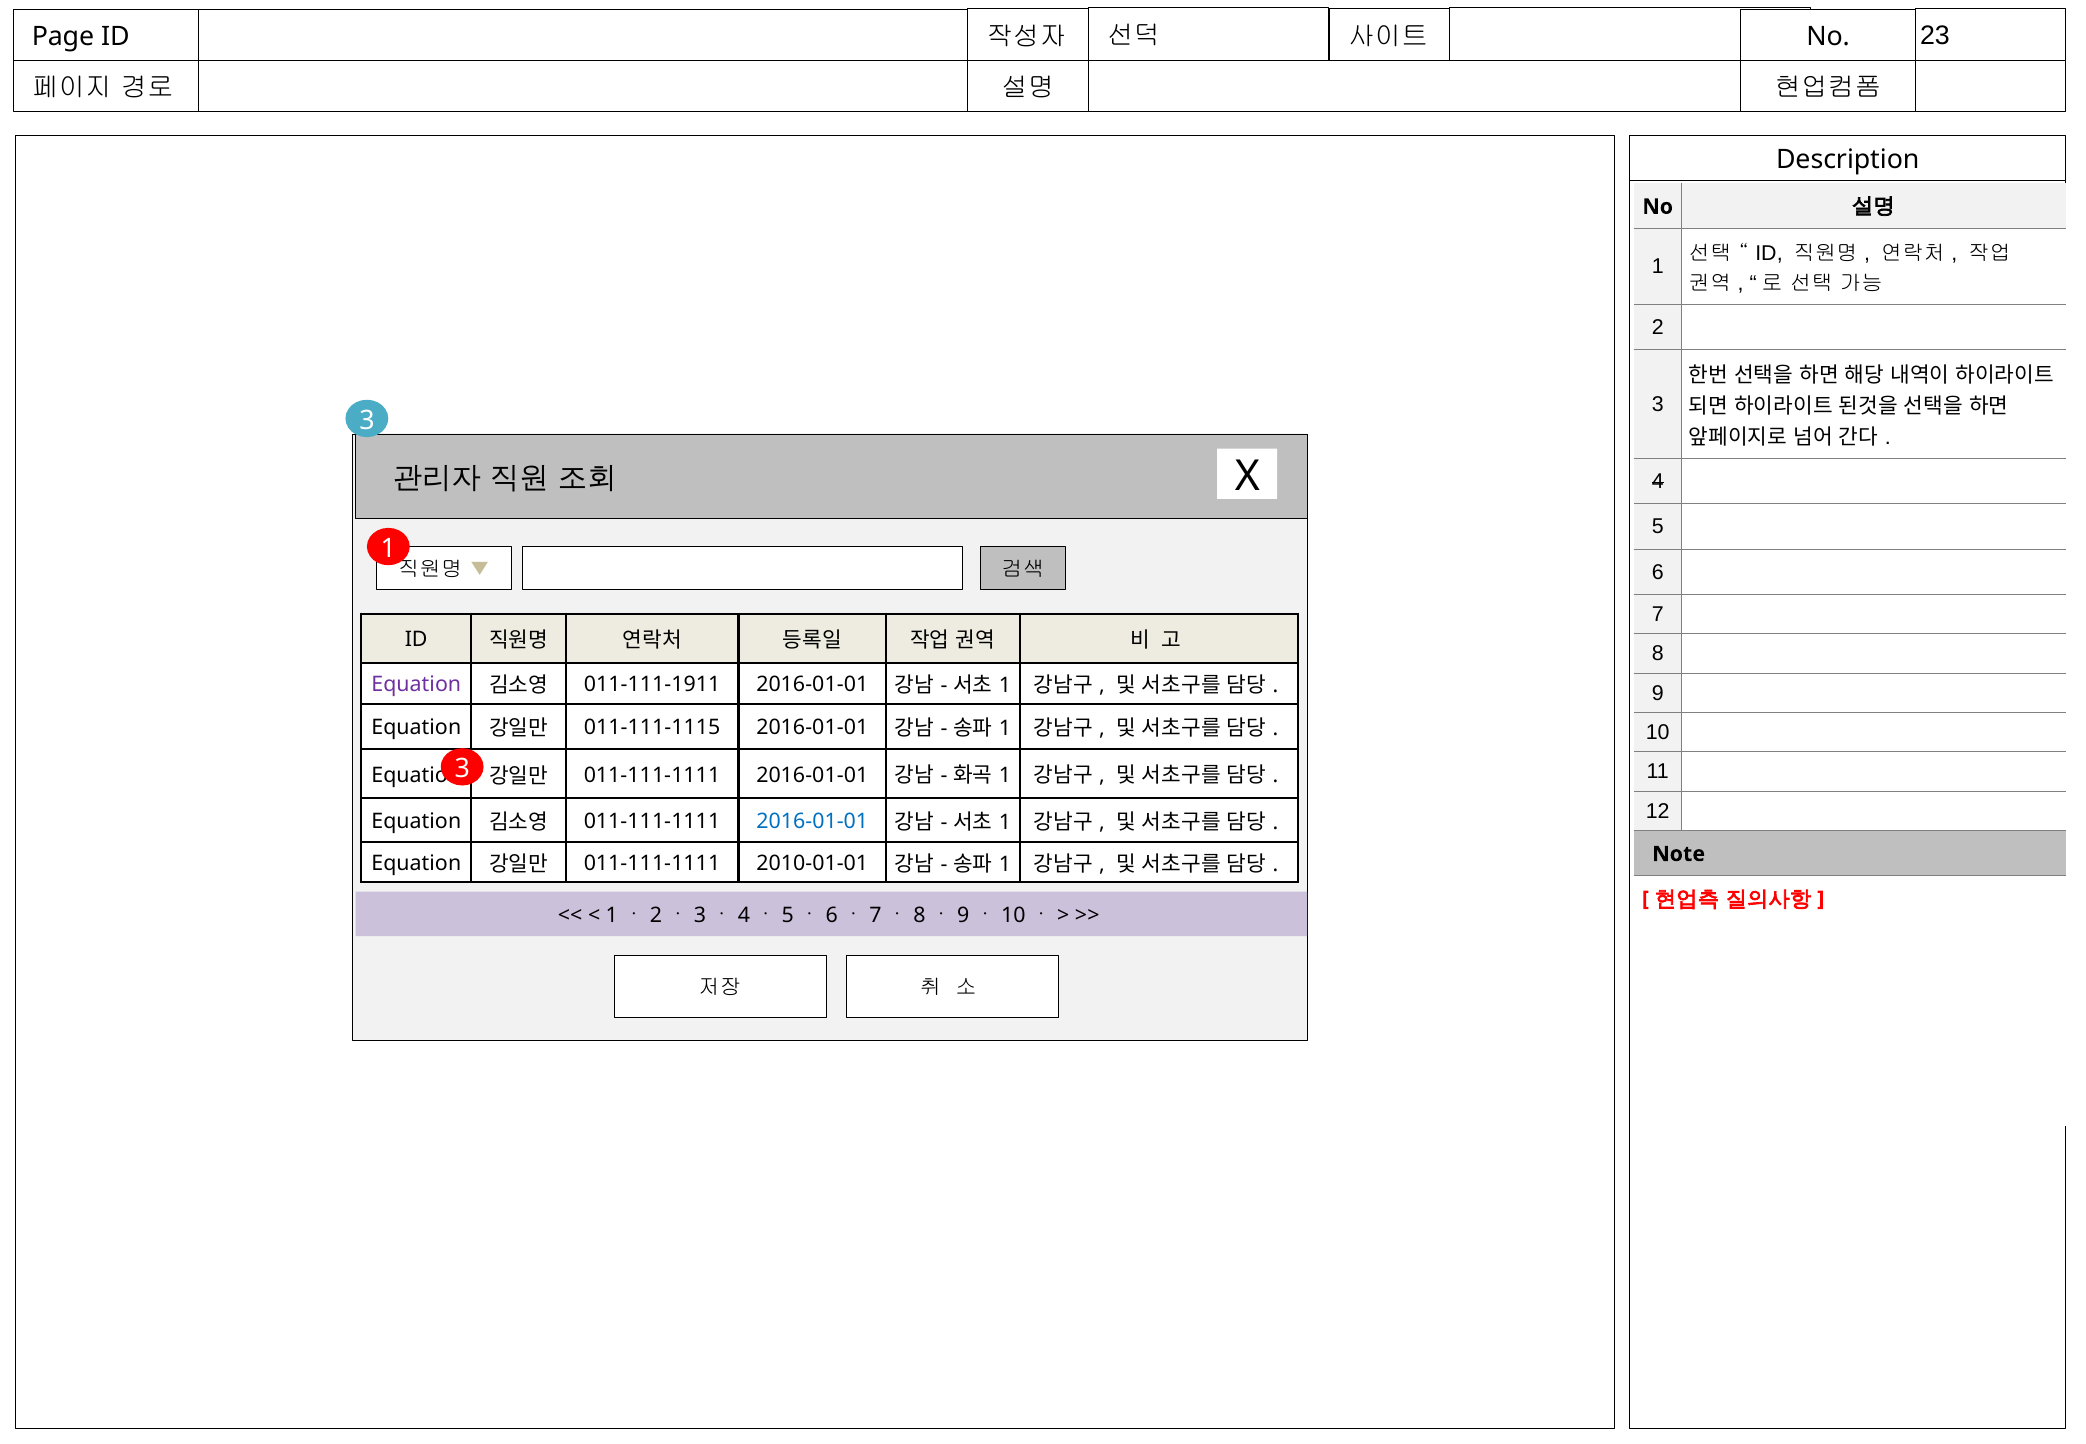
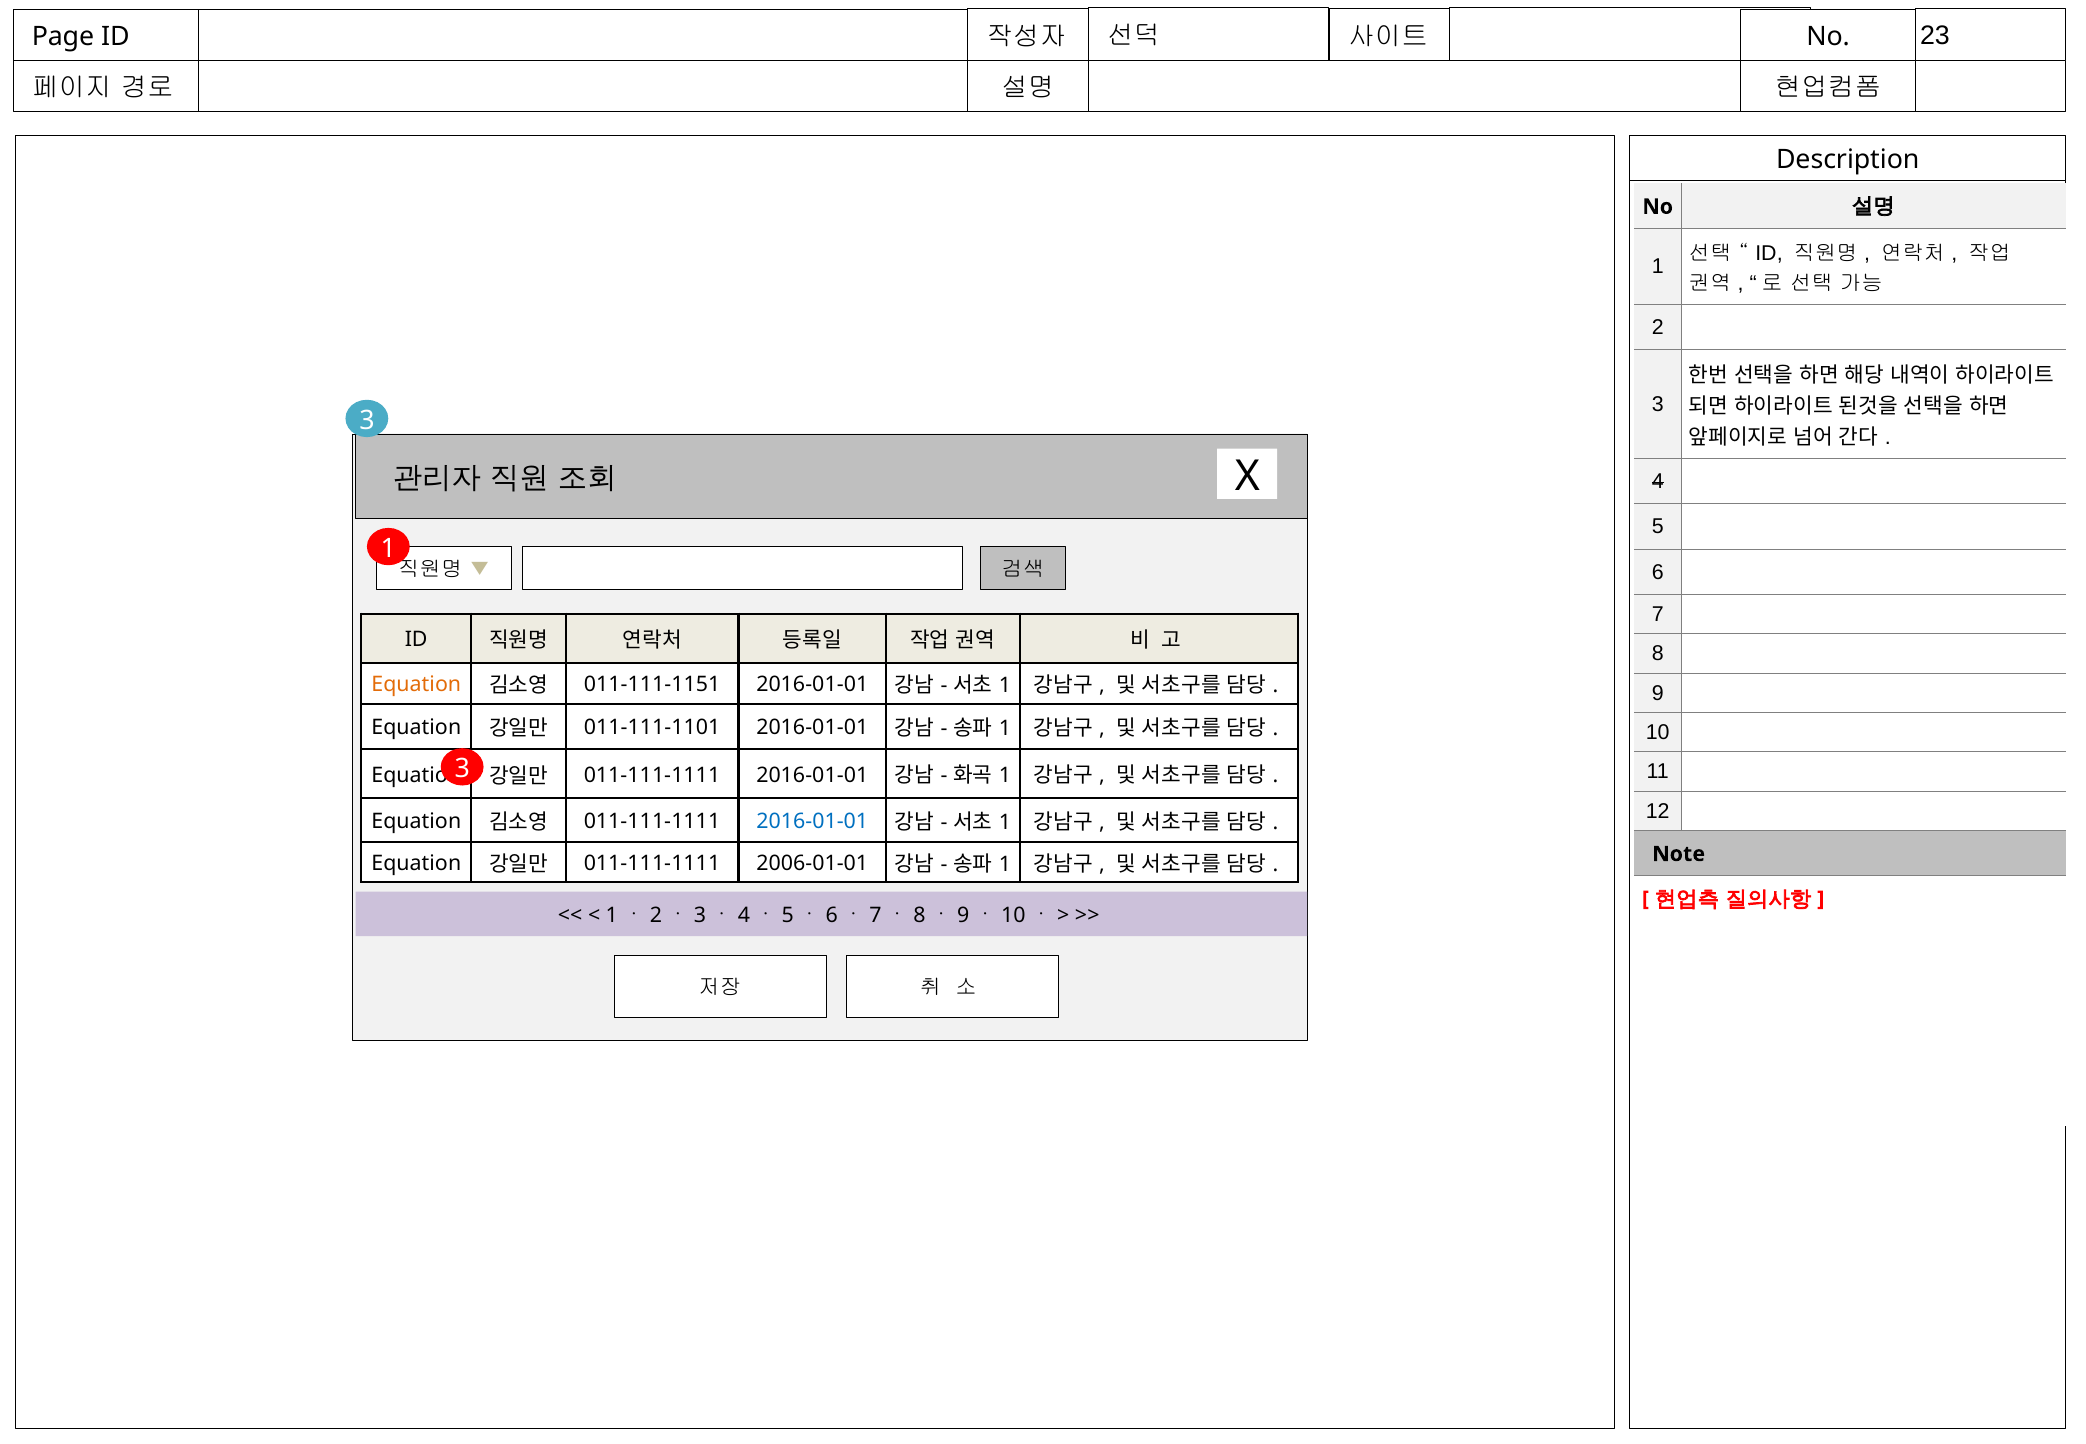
Equation colour: purple -> orange (416, 685)
011-111-1911: 011-111-1911 -> 011-111-1151 (652, 685)
011-111-1115: 011-111-1115 -> 011-111-1101 (652, 728)
2010-01-01: 2010-01-01 -> 2006-01-01 (812, 863)
